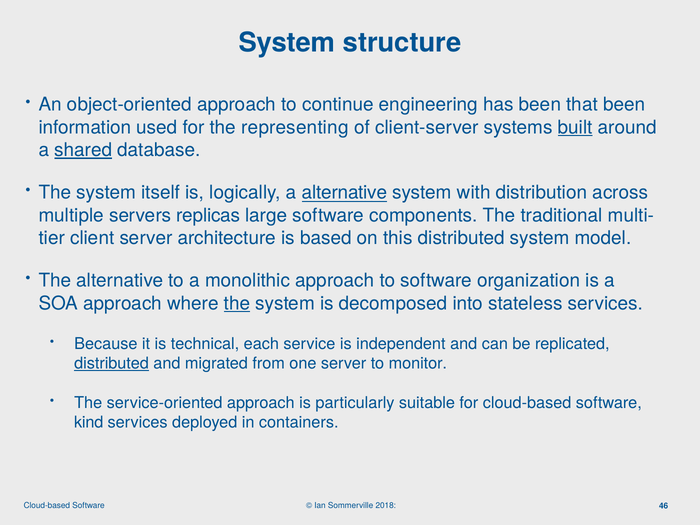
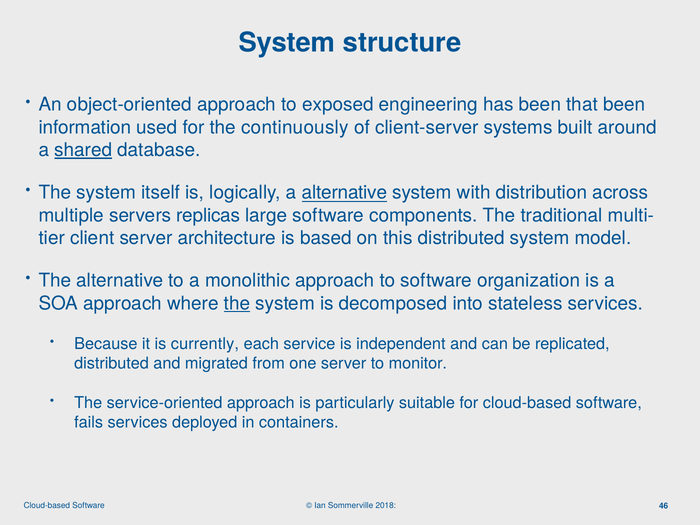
continue: continue -> exposed (338, 105)
representing: representing -> continuously (295, 127)
built underline: present -> none (575, 127)
technical: technical -> currently (205, 344)
distributed underline: present -> none (112, 364)
kind: kind -> fails (89, 422)
